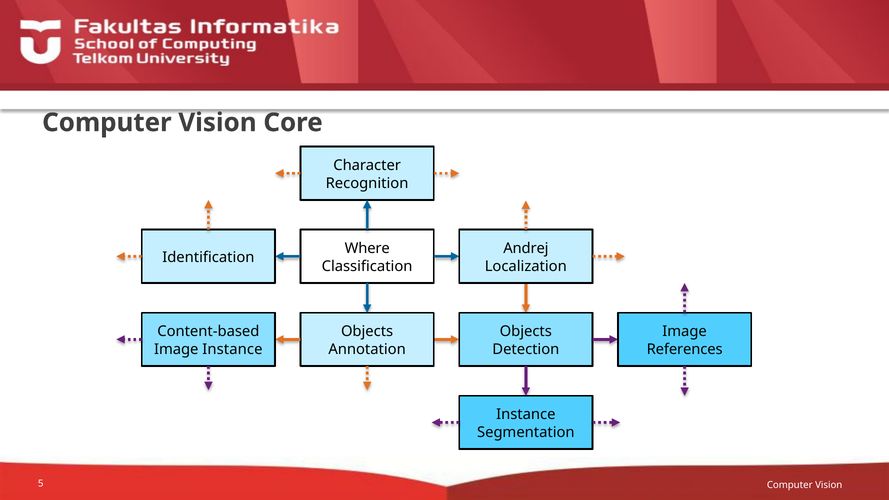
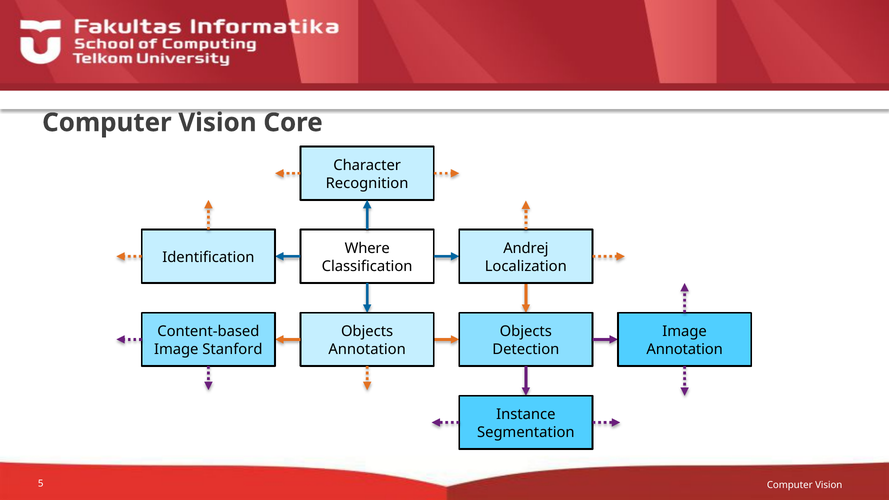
Image Instance: Instance -> Stanford (232, 349)
References: References -> Annotation (685, 349)
